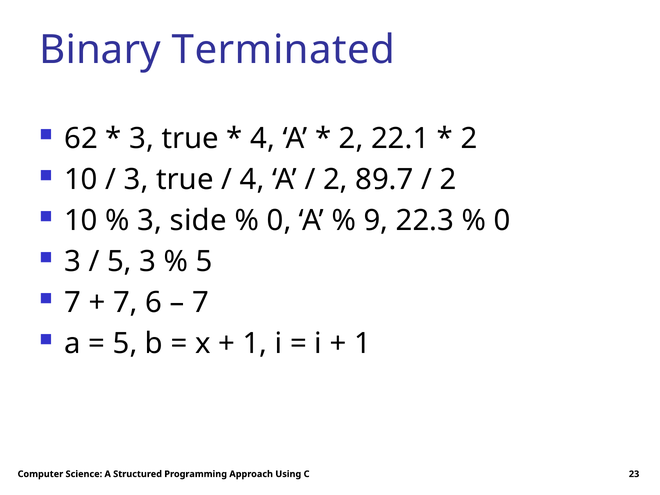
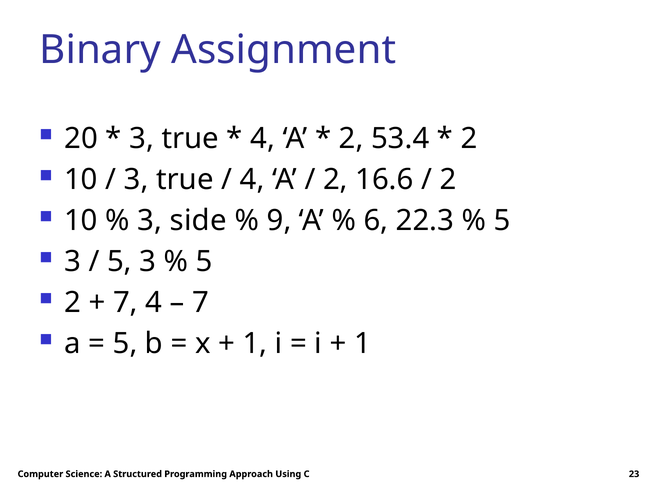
Terminated: Terminated -> Assignment (284, 50)
62: 62 -> 20 (81, 138)
22.1: 22.1 -> 53.4 (400, 138)
89.7: 89.7 -> 16.6 (385, 179)
0: 0 -> 9 (279, 221)
9: 9 -> 6 (376, 221)
0: 0 -> 5 (502, 221)
7: 7 -> 2 (73, 303)
7 6: 6 -> 4 (154, 303)
